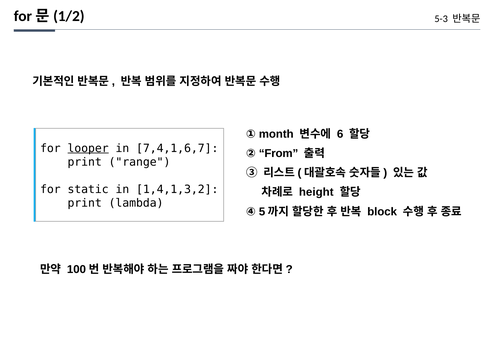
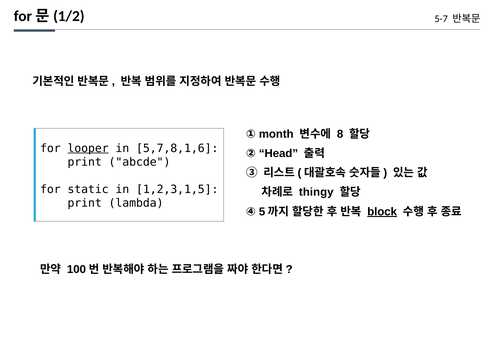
5-3: 5-3 -> 5-7 (441, 19)
6: 6 -> 8 (340, 134)
7,4,1,6,7: 7,4,1,6,7 -> 5,7,8,1,6 (177, 148)
From: From -> Head (281, 153)
range: range -> abcde (140, 162)
1,4,1,3,2: 1,4,1,3,2 -> 1,2,3,1,5 (177, 189)
height: height -> thingy (316, 192)
block underline: none -> present (382, 212)
